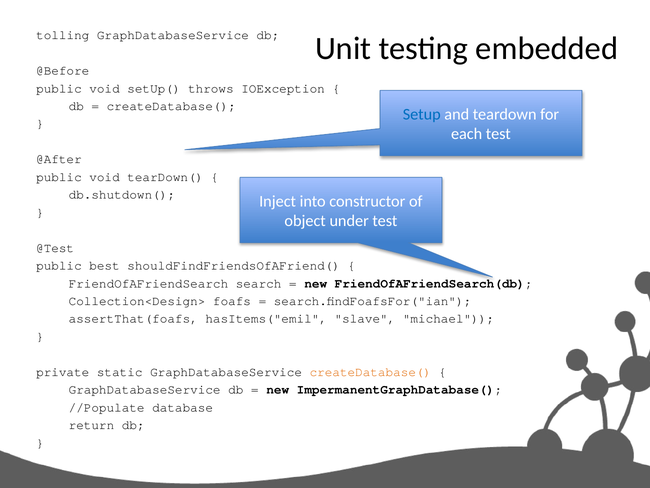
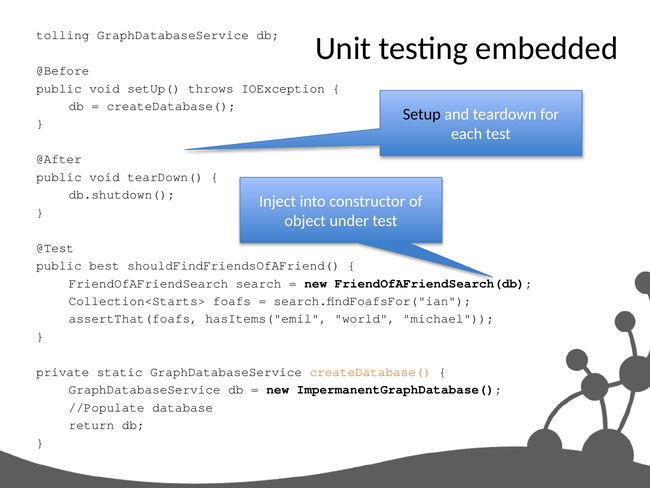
Setup colour: blue -> black (422, 114)
Collection<Design>: Collection<Design> -> Collection<Starts> (137, 301)
slave: slave -> world (365, 318)
